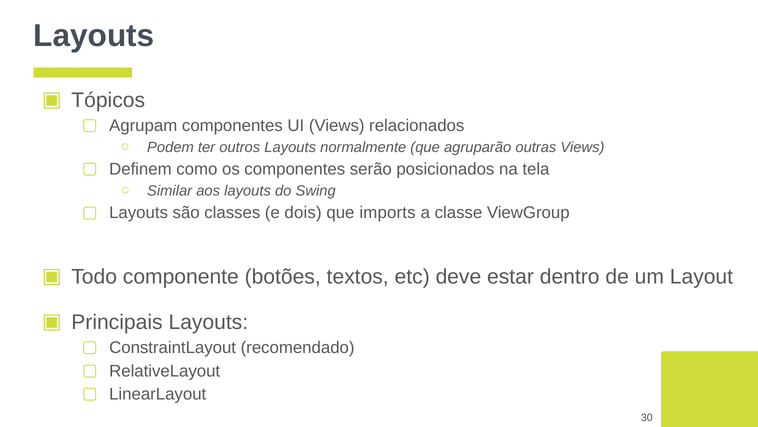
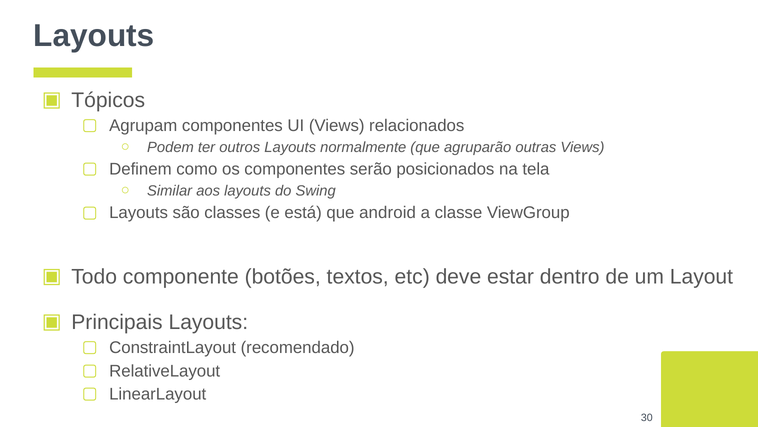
dois: dois -> está (303, 213)
imports: imports -> android (388, 213)
